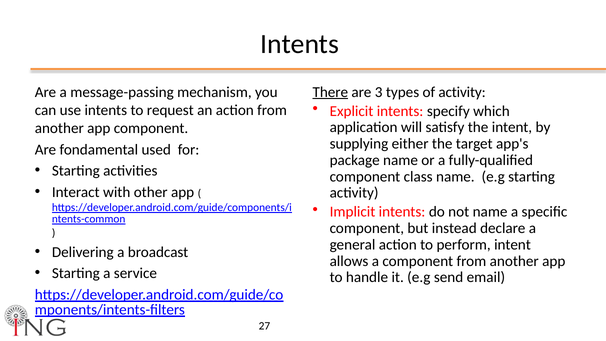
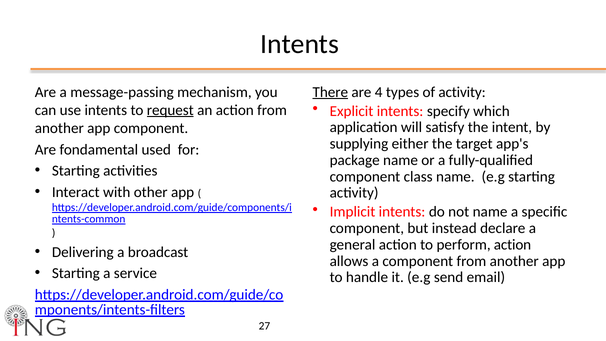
3: 3 -> 4 (379, 92)
request underline: none -> present (170, 110)
perform intent: intent -> action (513, 245)
